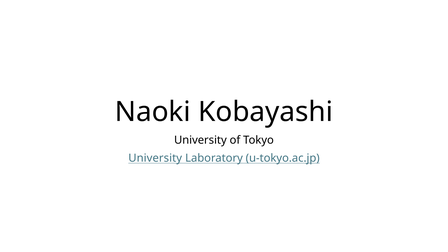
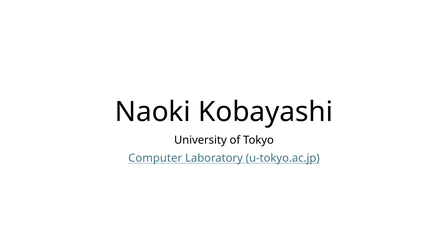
University: University -> Computer (155, 158)
